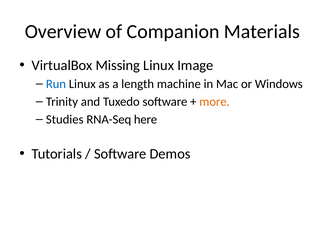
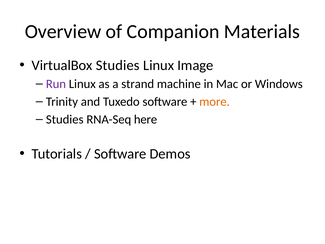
VirtualBox Missing: Missing -> Studies (118, 65)
Run colour: blue -> purple (56, 84)
length: length -> strand (138, 84)
